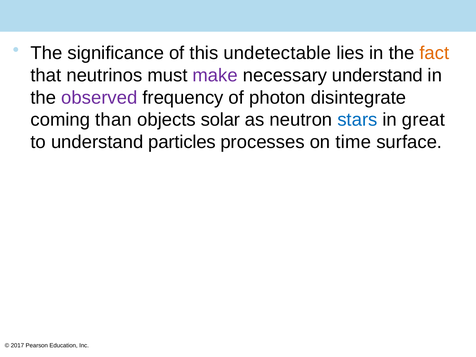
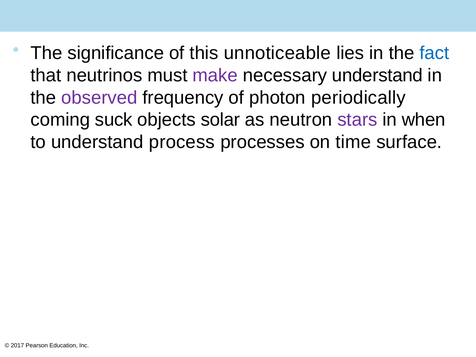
undetectable: undetectable -> unnoticeable (277, 53)
fact colour: orange -> blue (434, 53)
disintegrate: disintegrate -> periodically (358, 98)
than: than -> suck (114, 120)
stars colour: blue -> purple (357, 120)
great: great -> when (424, 120)
particles: particles -> process (182, 142)
